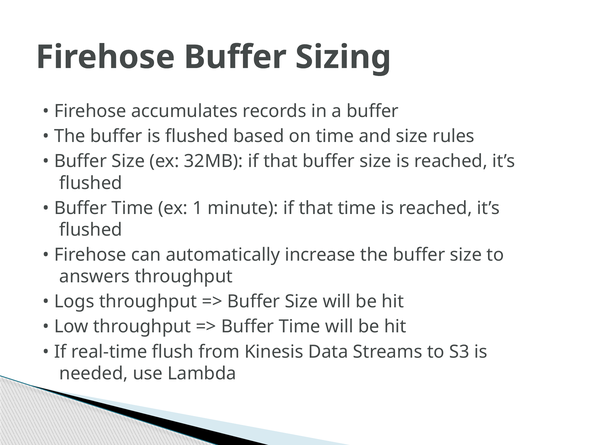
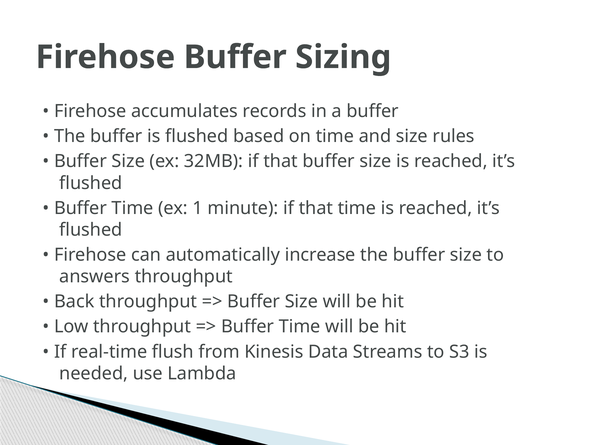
Logs: Logs -> Back (74, 301)
